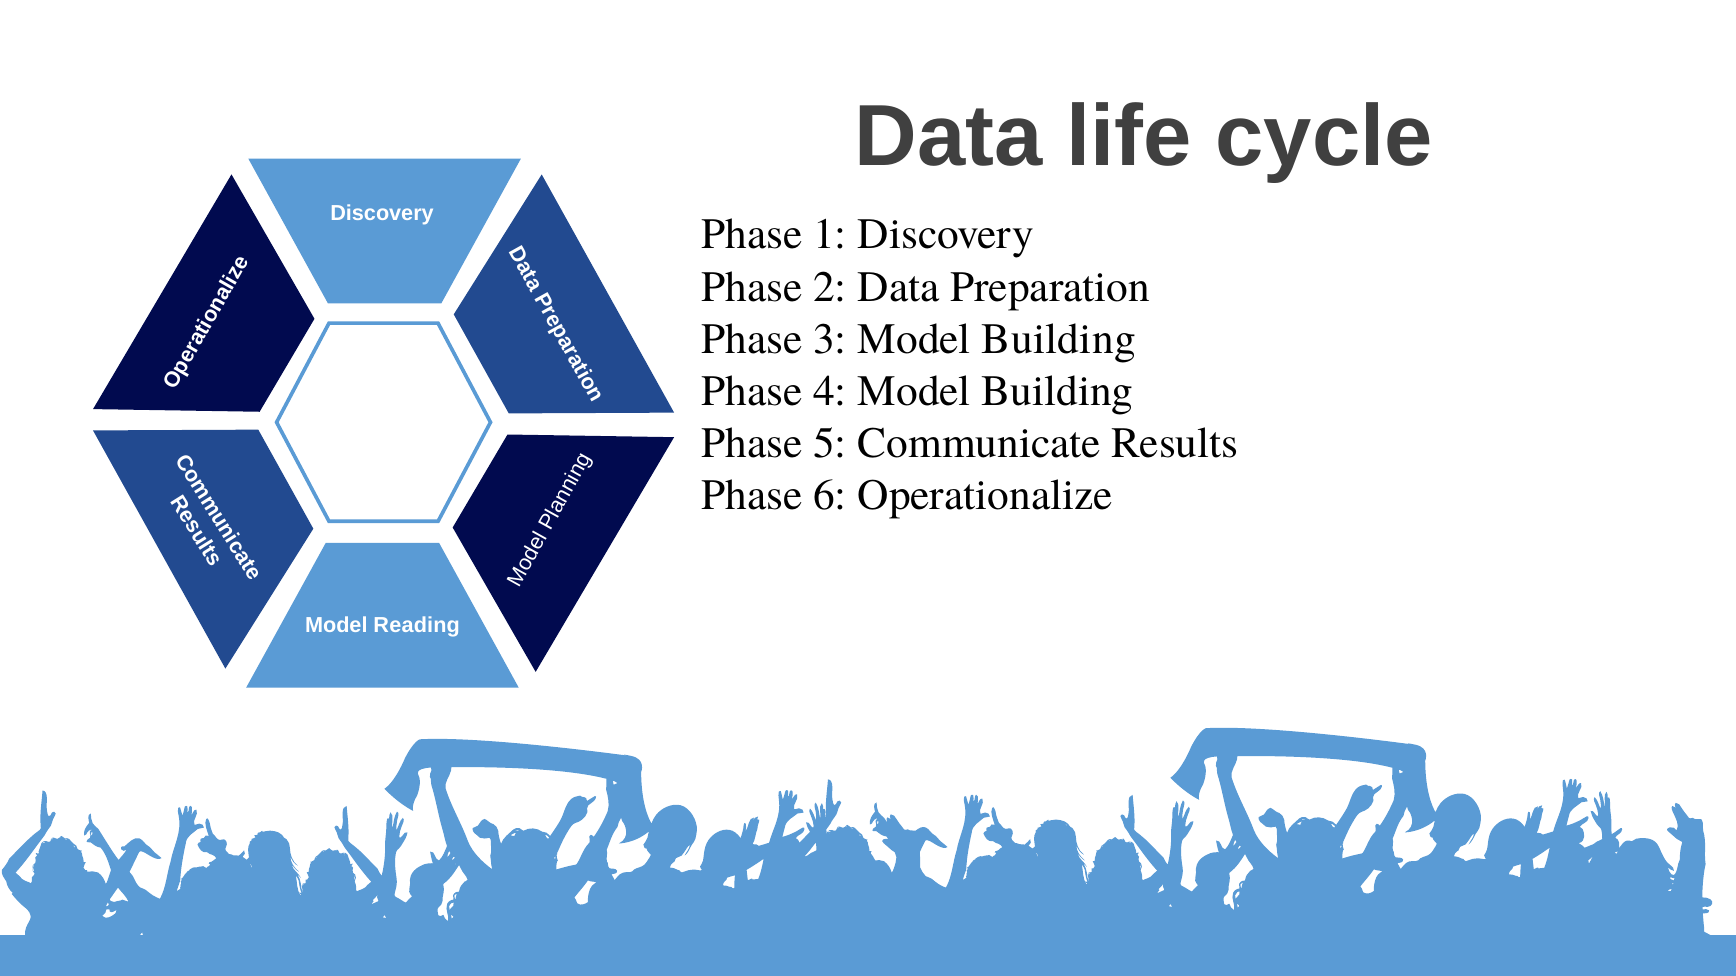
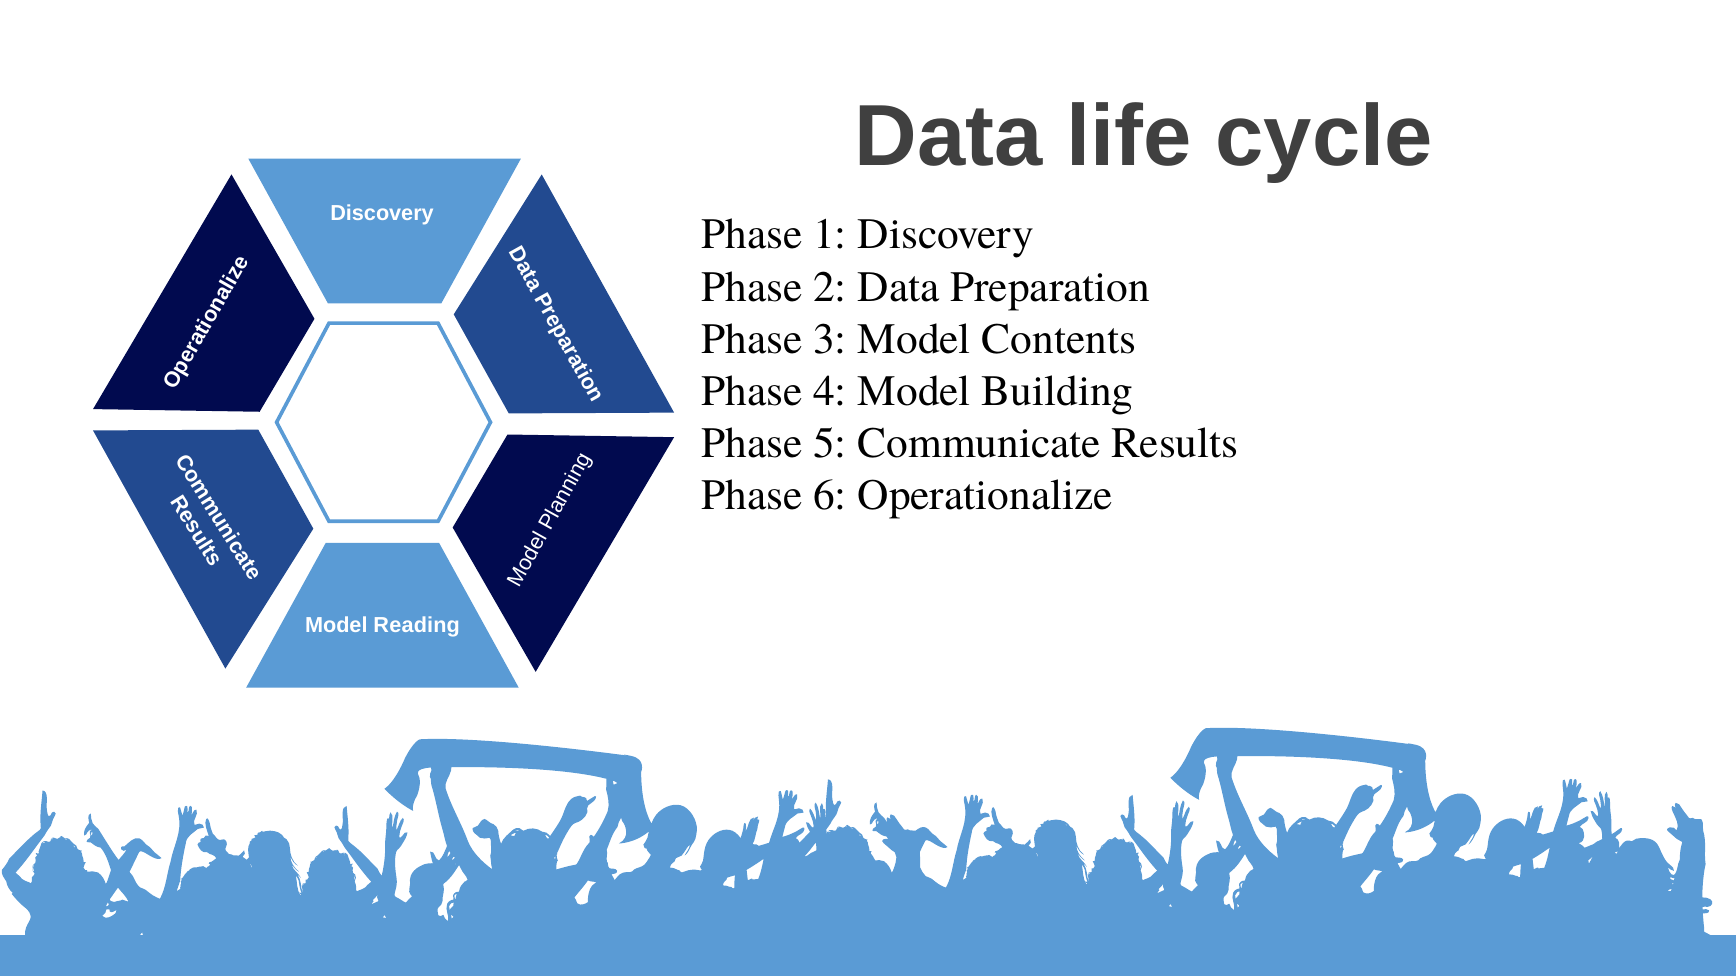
3 Model Building: Building -> Contents (1059, 339)
